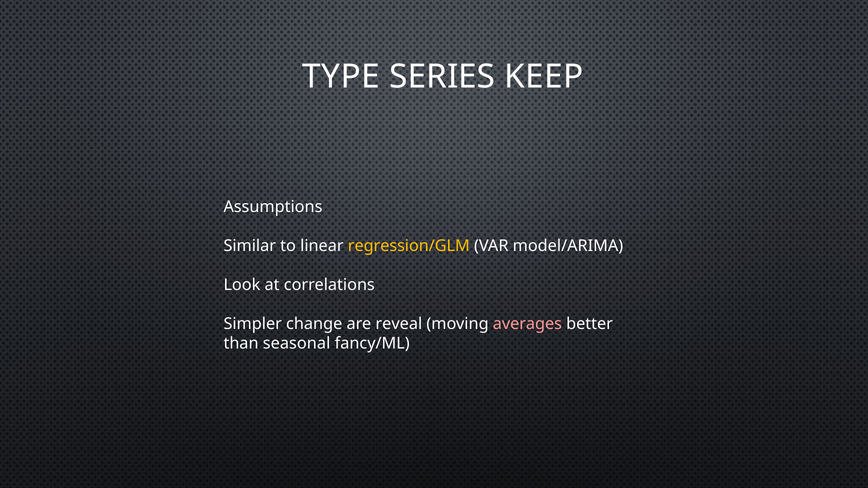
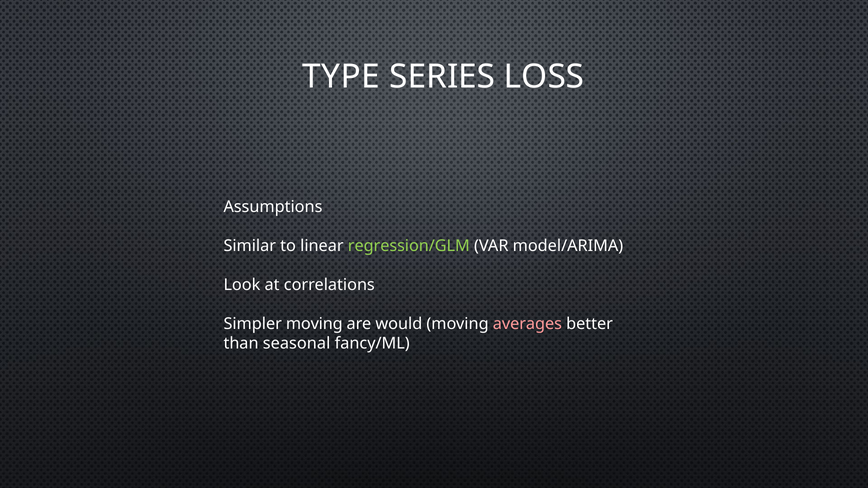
KEEP: KEEP -> LOSS (544, 77)
regression/GLM colour: yellow -> light green (409, 246)
Simpler change: change -> moving (314, 324)
reveal: reveal -> would (399, 324)
